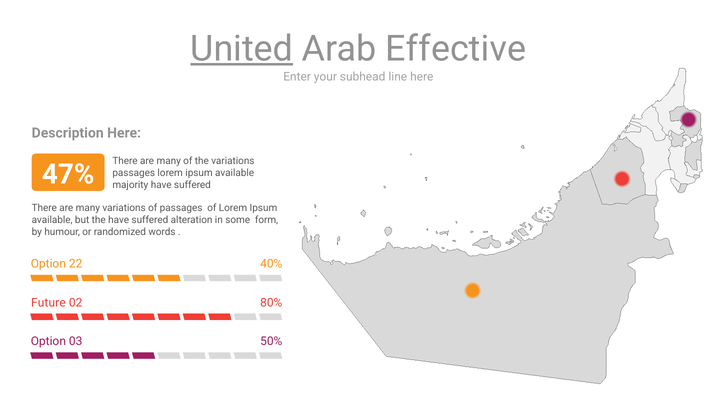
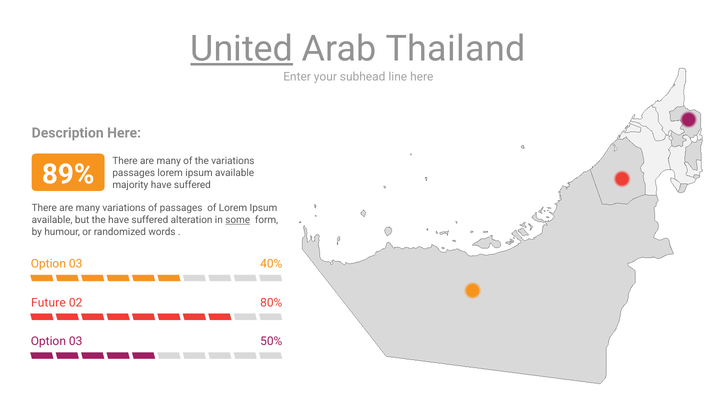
Effective: Effective -> Thailand (456, 49)
47%: 47% -> 89% (68, 174)
some underline: none -> present (238, 220)
22: 22 -> 03 (76, 264)
